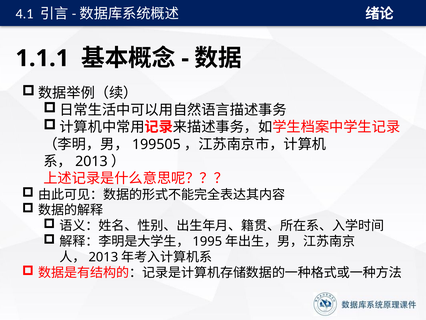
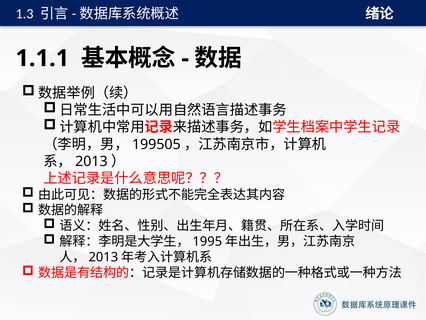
4.1: 4.1 -> 1.3 (24, 14)
